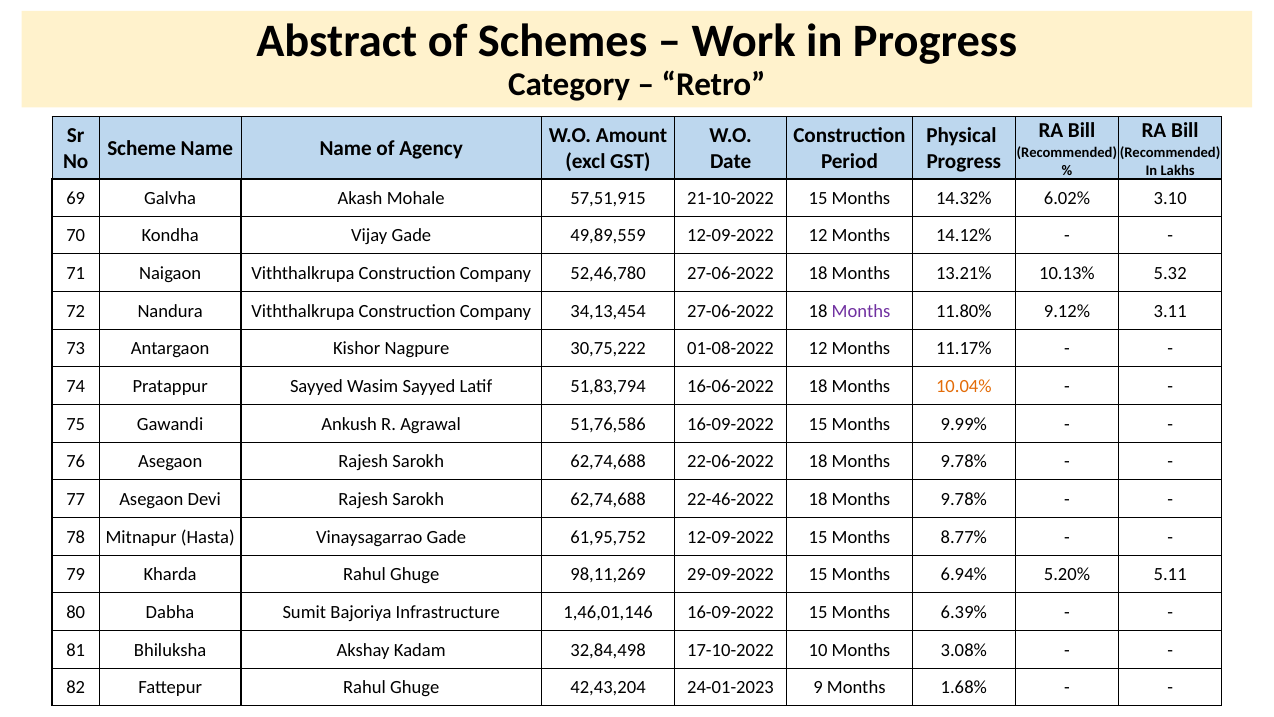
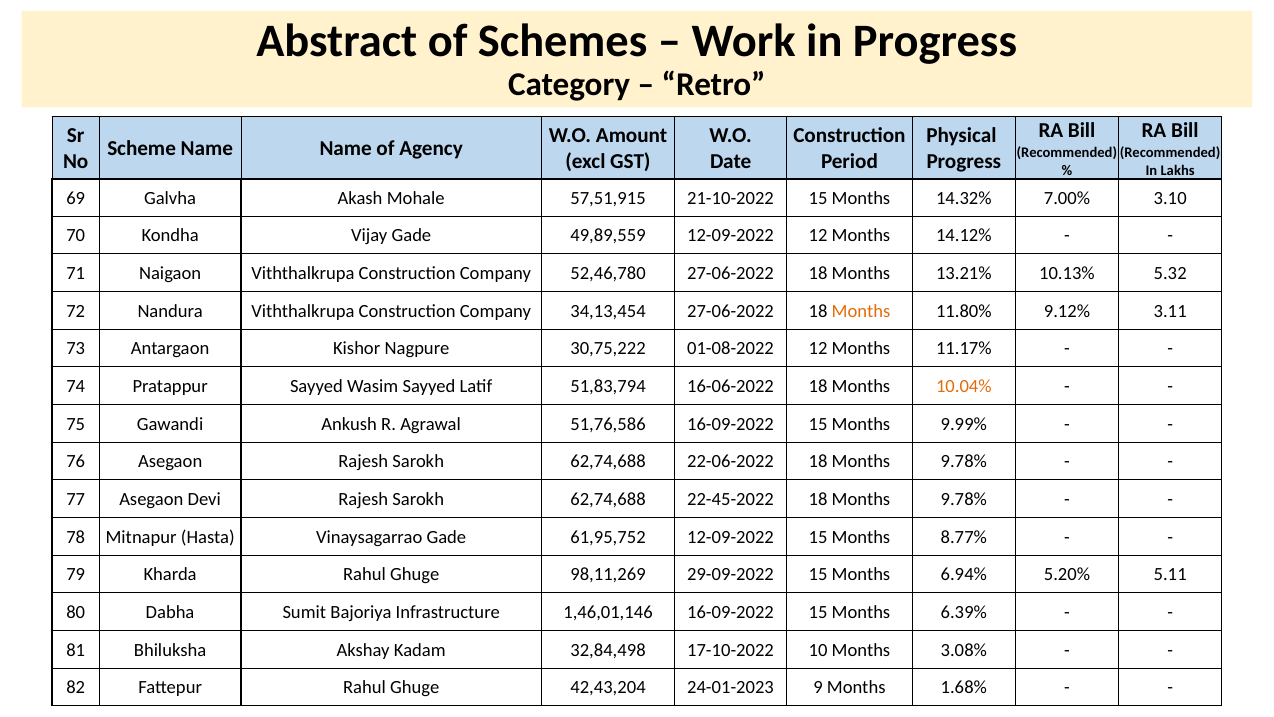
6.02%: 6.02% -> 7.00% (1067, 198)
Months colour: purple -> orange (861, 311)
22-46-2022: 22-46-2022 -> 22-45-2022 (731, 499)
